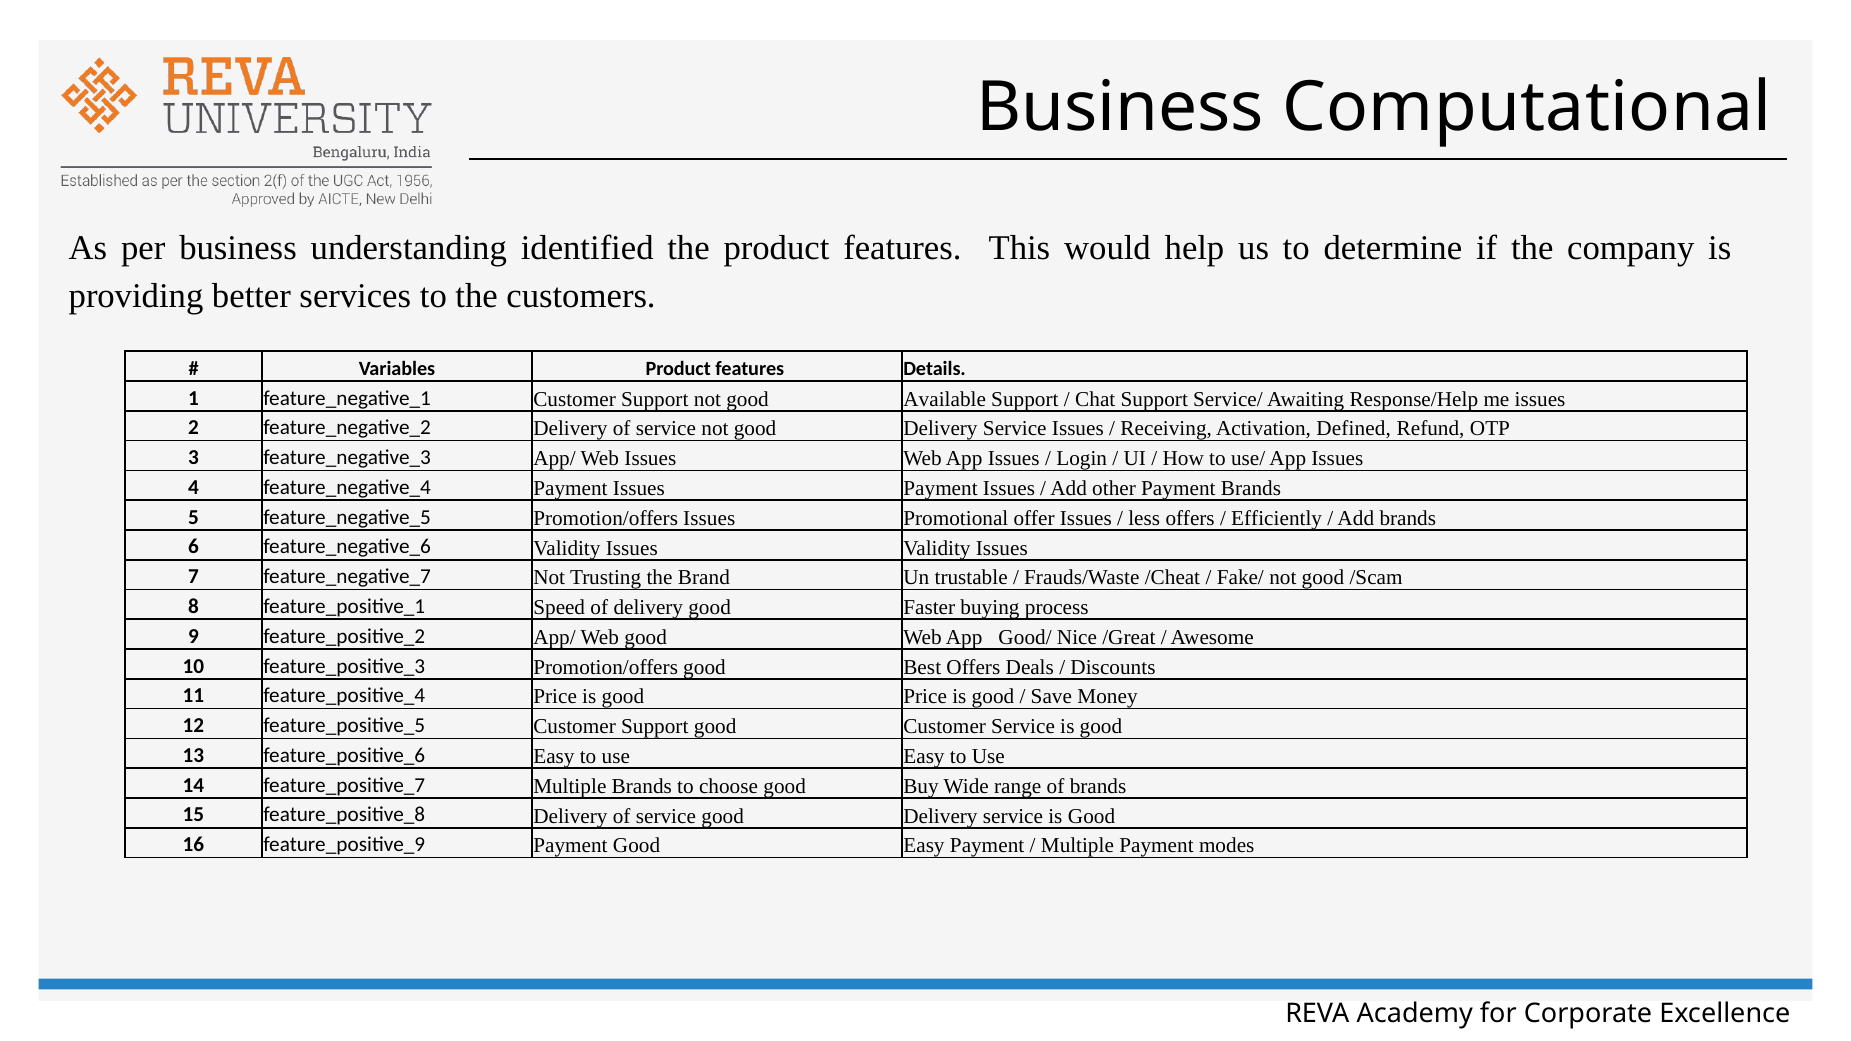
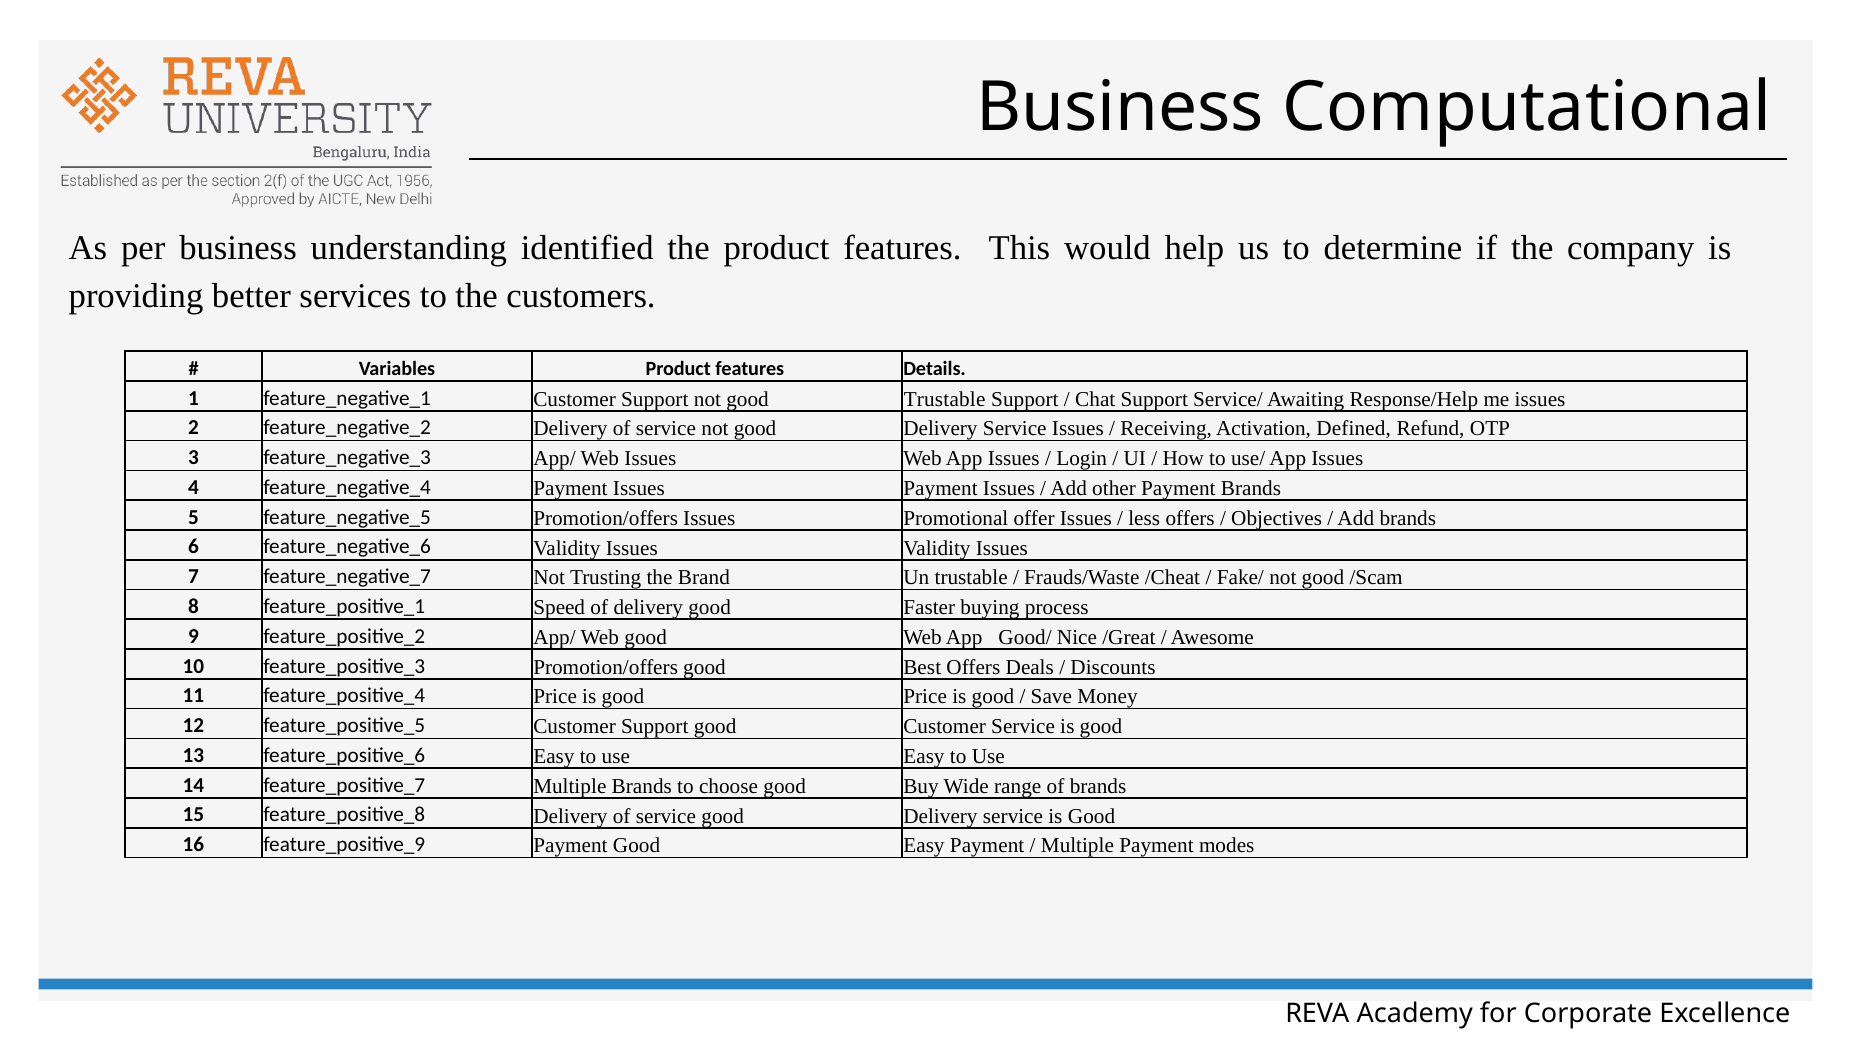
good Available: Available -> Trustable (945, 399)
Efficiently: Efficiently -> Objectives (1277, 518)
